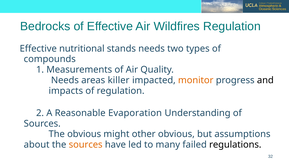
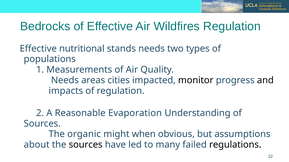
compounds: compounds -> populations (50, 59)
killer: killer -> cities (119, 80)
monitor colour: orange -> black (196, 80)
The obvious: obvious -> organic (84, 135)
other: other -> when (144, 135)
sources colour: orange -> black (86, 145)
